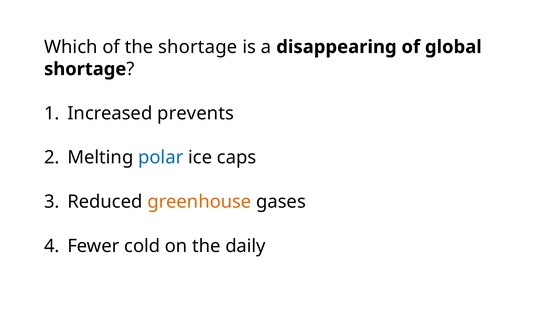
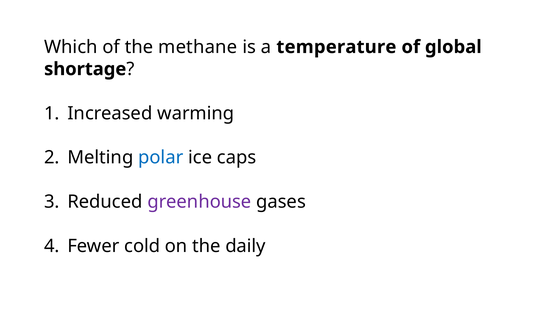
the shortage: shortage -> methane (198, 47)
disappearing: disappearing -> temperature (336, 47)
prevents: prevents -> warming (196, 113)
greenhouse colour: orange -> purple (199, 202)
